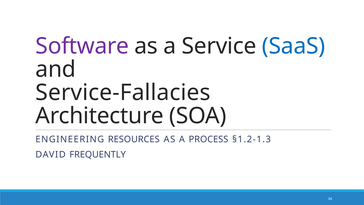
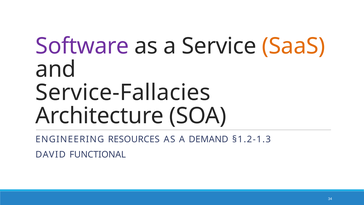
SaaS colour: blue -> orange (294, 46)
PROCESS: PROCESS -> DEMAND (209, 139)
FREQUENTLY: FREQUENTLY -> FUNCTIONAL (98, 154)
